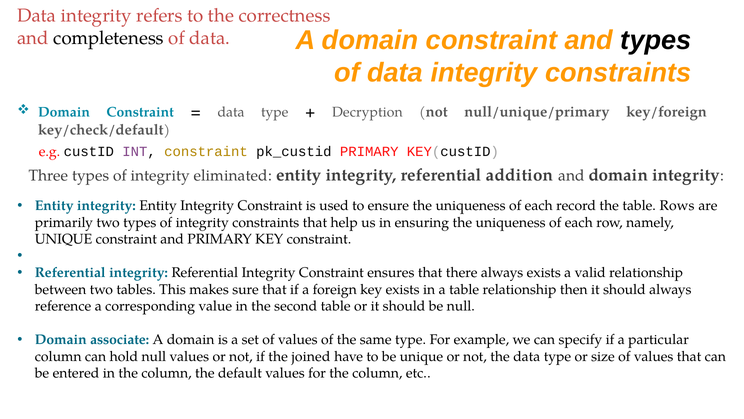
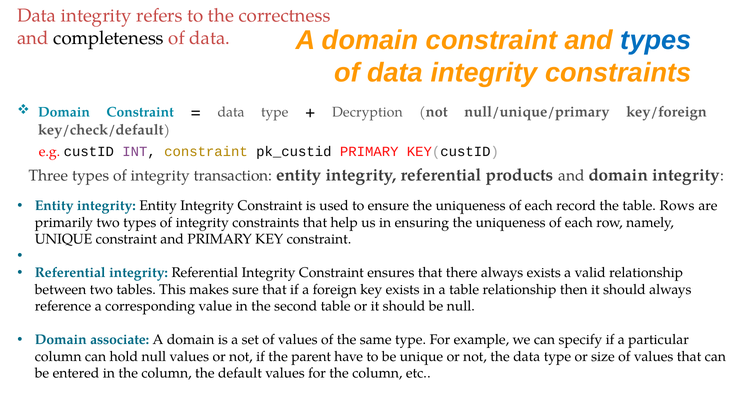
types colour: black -> blue (656, 40)
eliminated: eliminated -> transaction (233, 175)
addition: addition -> products (520, 175)
joined: joined -> parent (311, 356)
